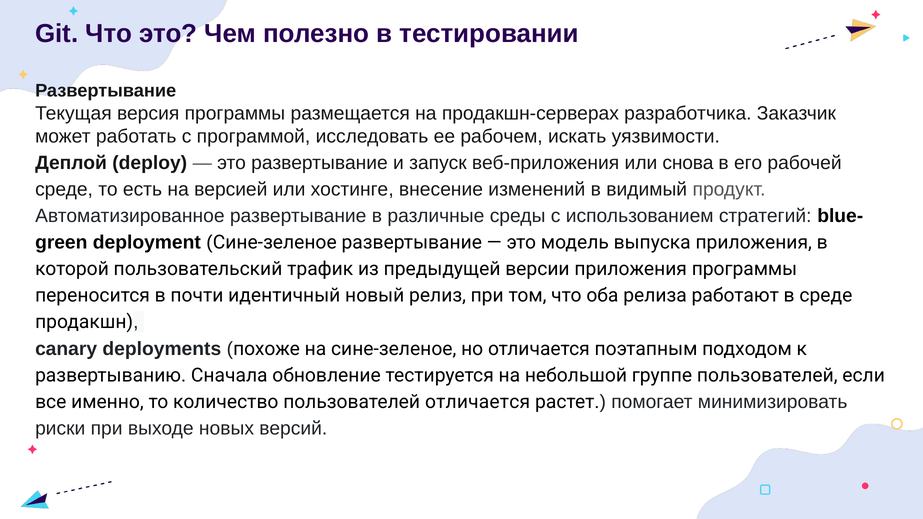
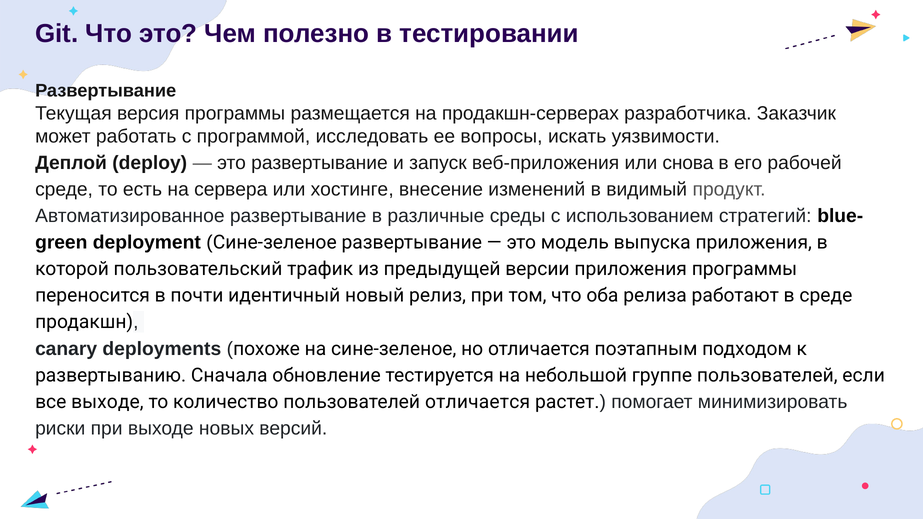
рабочем: рабочем -> вопросы (501, 136)
версией: версией -> сервера (231, 190)
все именно: именно -> выходе (107, 402)
